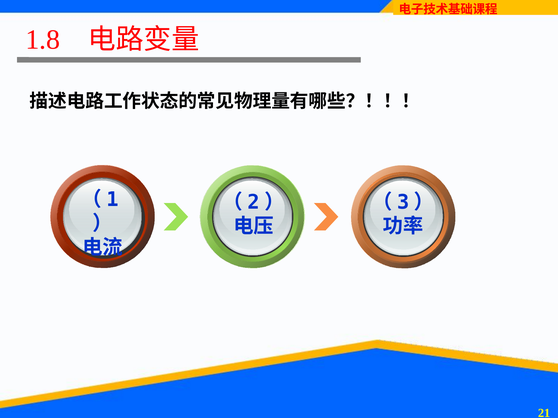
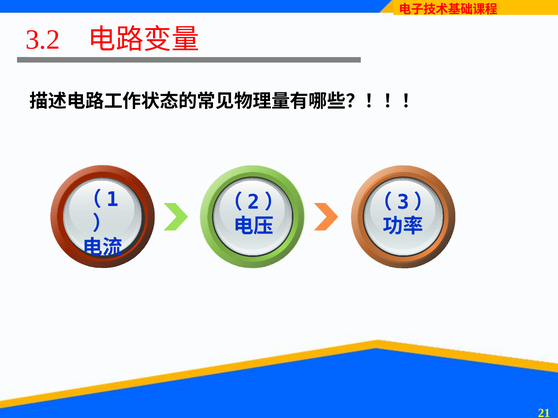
1.8: 1.8 -> 3.2 (43, 40)
